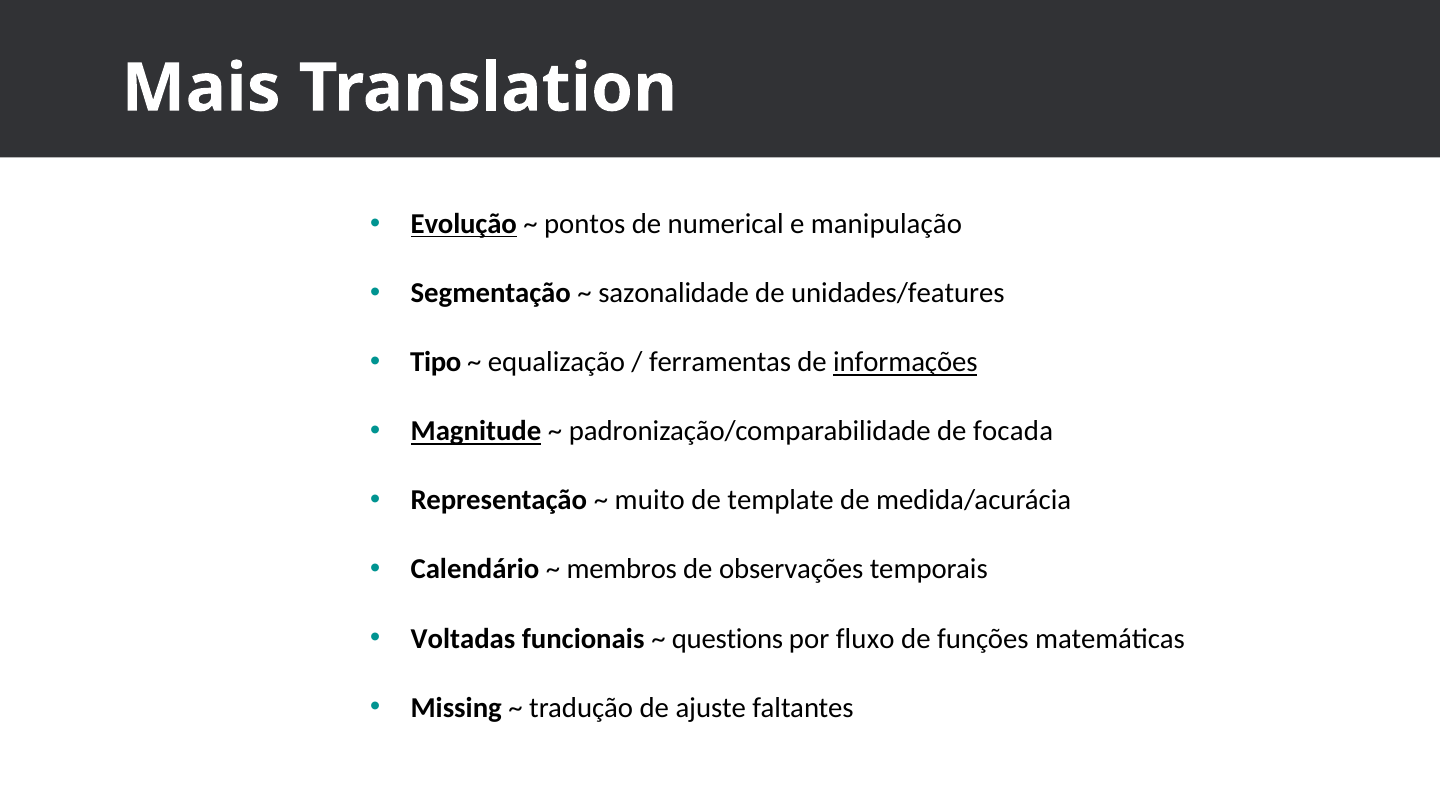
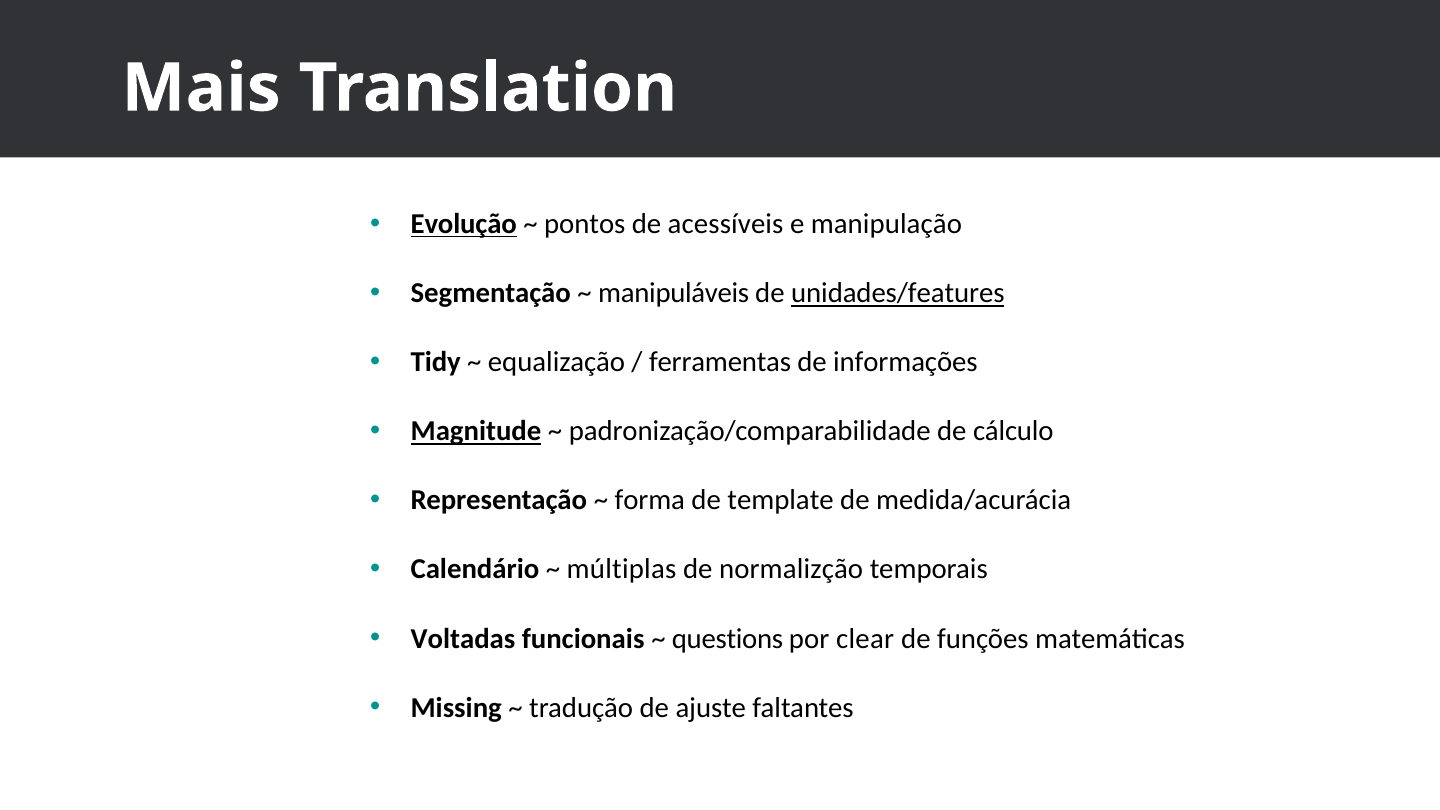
numerical: numerical -> acessíveis (726, 224)
sazonalidade: sazonalidade -> manipuláveis (674, 293)
unidades/features underline: none -> present (898, 293)
Tipo: Tipo -> Tidy (436, 362)
informações underline: present -> none (905, 362)
focada: focada -> cálculo (1013, 431)
muito: muito -> forma (650, 500)
membros: membros -> múltiplas (622, 569)
observações: observações -> normalizção (791, 569)
fluxo: fluxo -> clear (865, 639)
